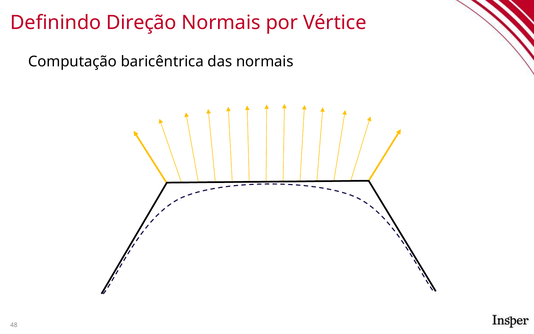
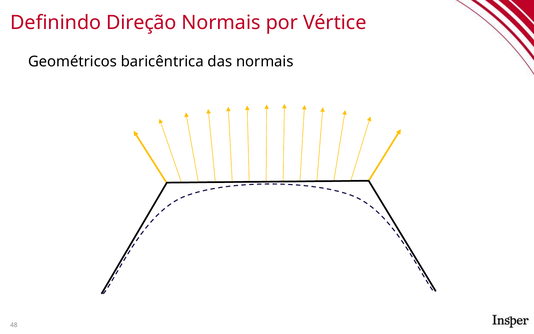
Computação: Computação -> Geométricos (73, 62)
